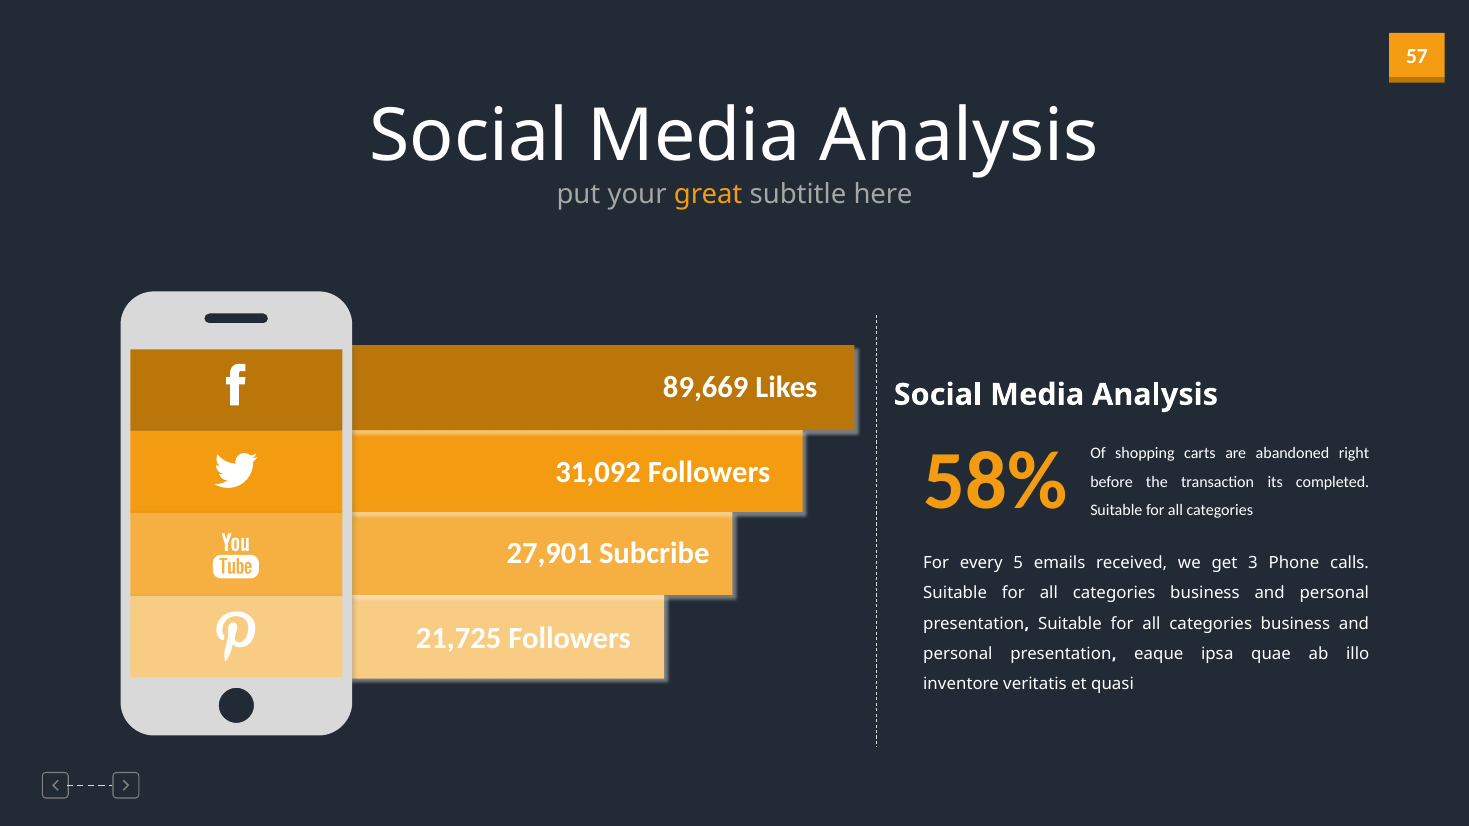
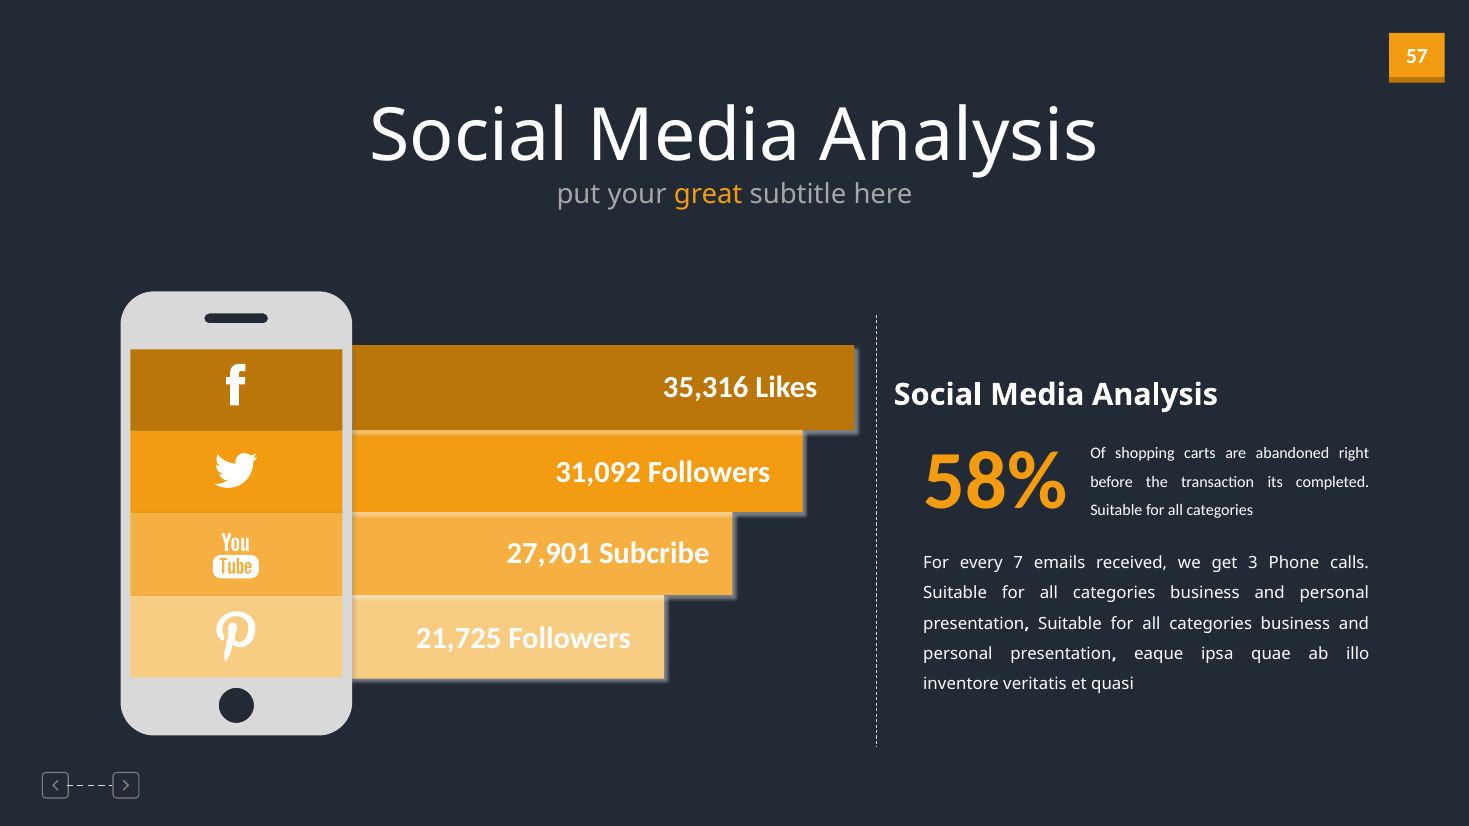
89,669: 89,669 -> 35,316 (706, 387)
5: 5 -> 7 (1018, 563)
